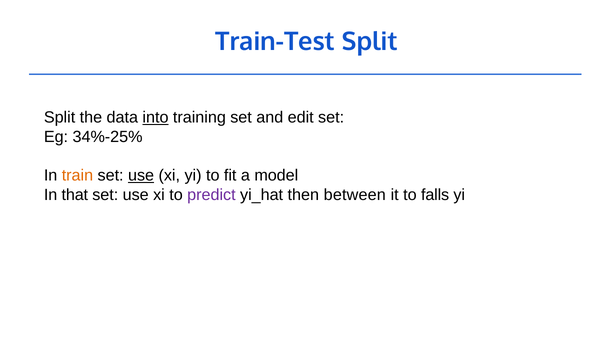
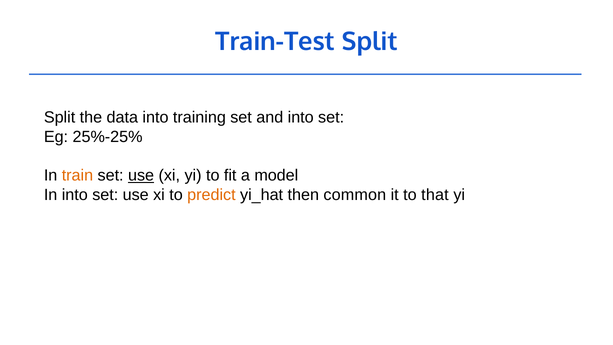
into underline: present -> none (155, 117)
and edit: edit -> into (301, 117)
34%-25%: 34%-25% -> 25%-25% (108, 137)
In that: that -> into (75, 195)
predict colour: purple -> orange (211, 195)
between: between -> common (355, 195)
falls: falls -> that (435, 195)
